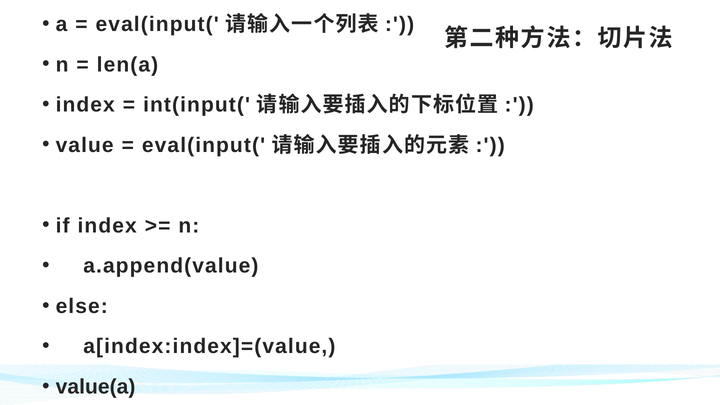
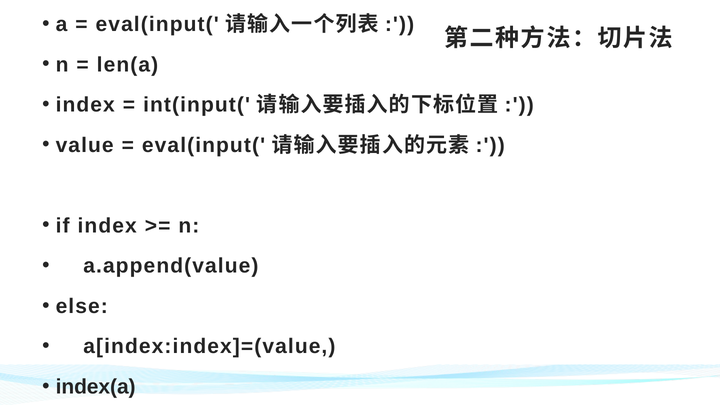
value(a: value(a -> index(a (96, 387)
